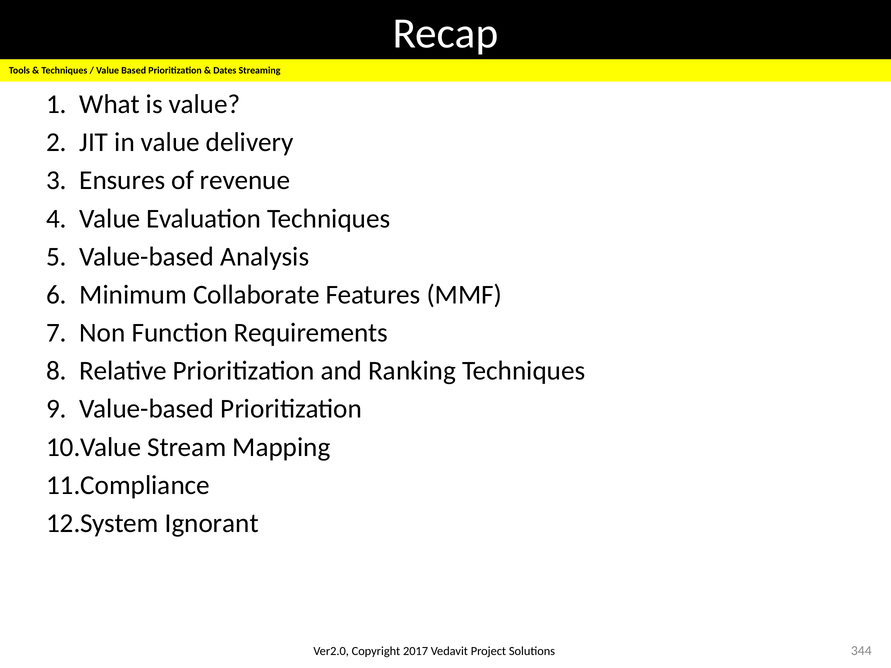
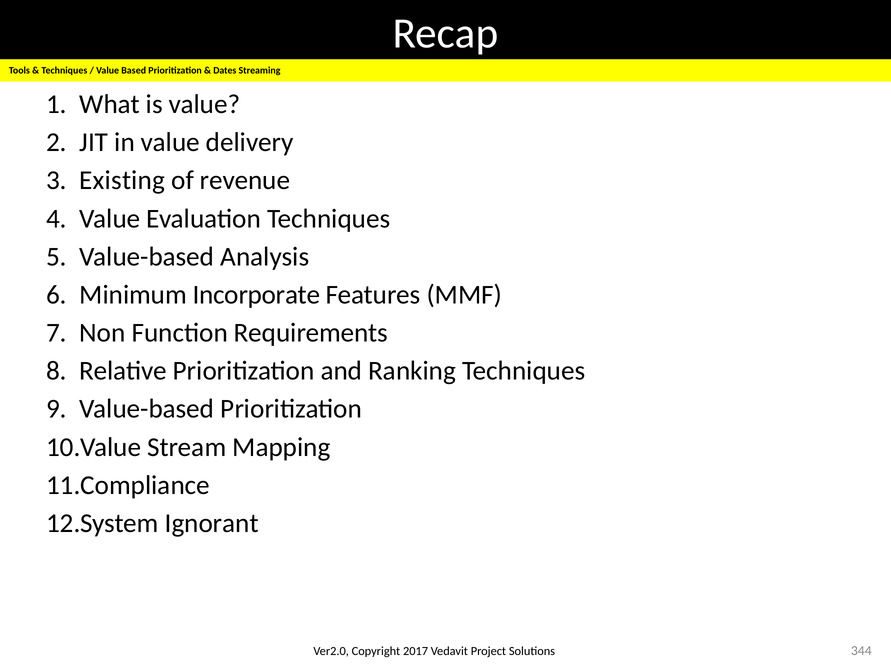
Ensures: Ensures -> Existing (122, 181)
Collaborate: Collaborate -> Incorporate (256, 295)
